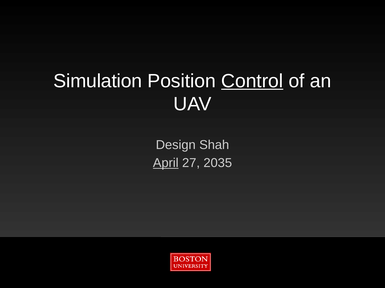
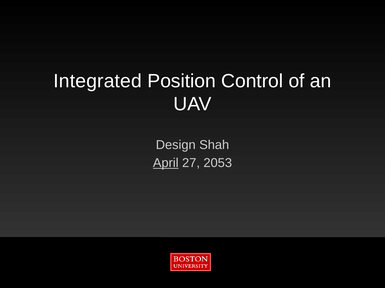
Simulation: Simulation -> Integrated (98, 81)
Control underline: present -> none (252, 81)
2035: 2035 -> 2053 (218, 163)
